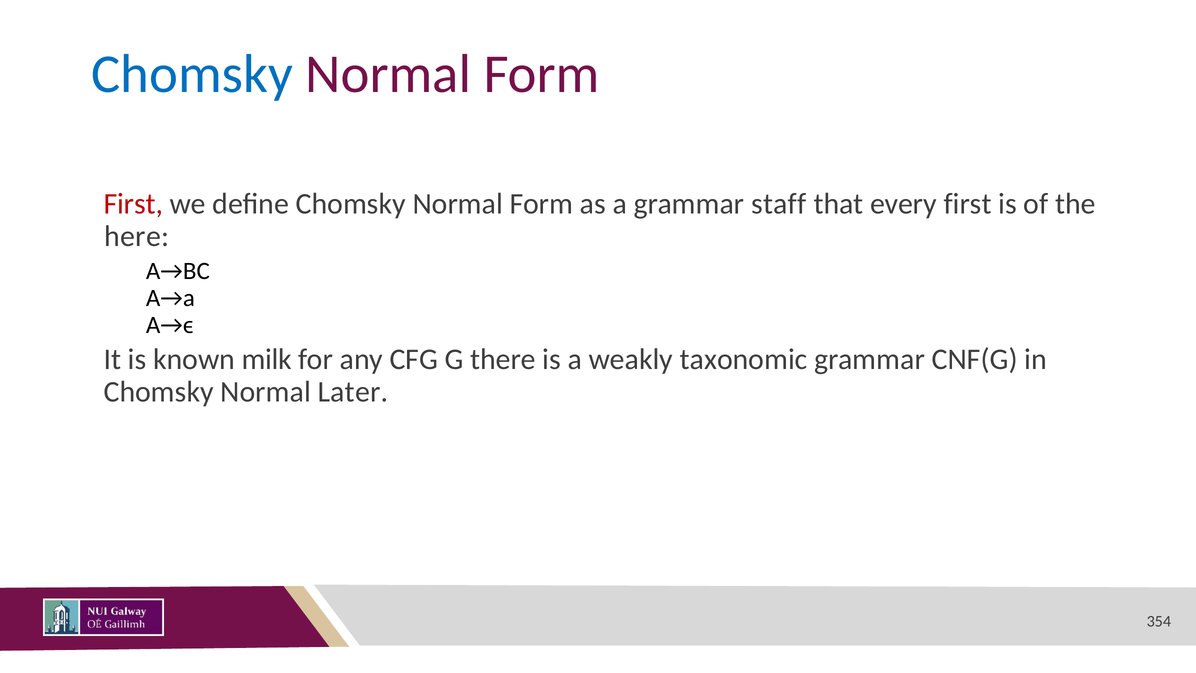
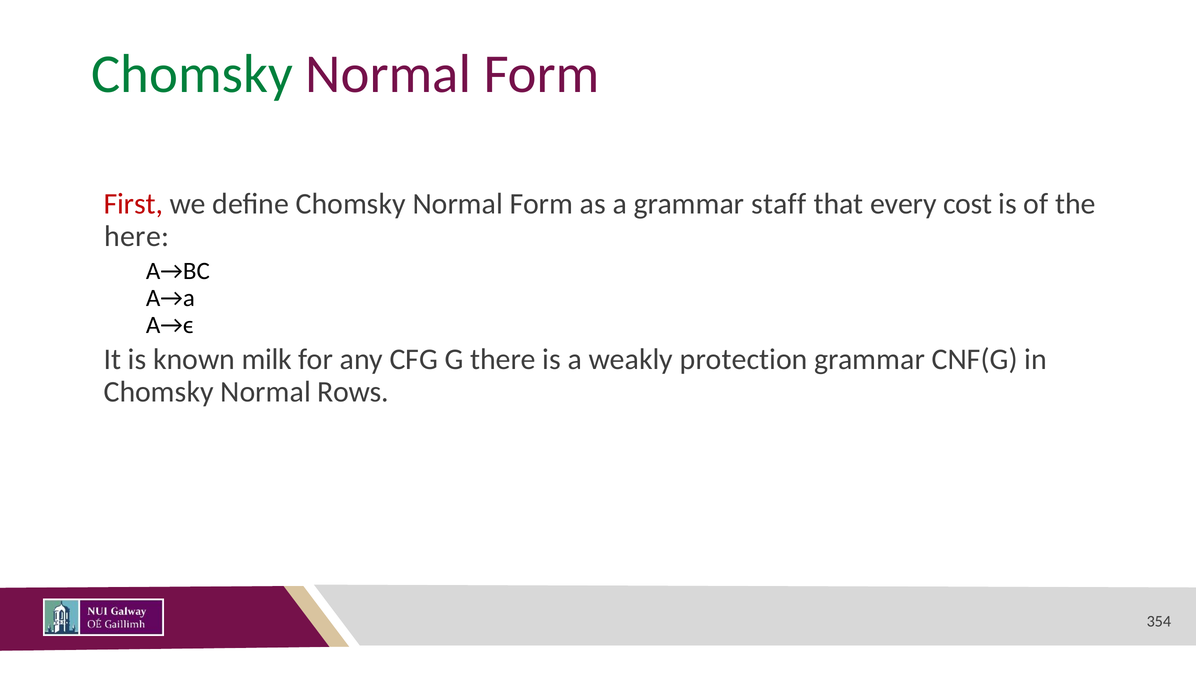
Chomsky colour: blue -> green (192, 74)
every first: first -> cost (968, 204)
taxonomic: taxonomic -> protection (744, 359)
Later: Later -> Rows (353, 392)
